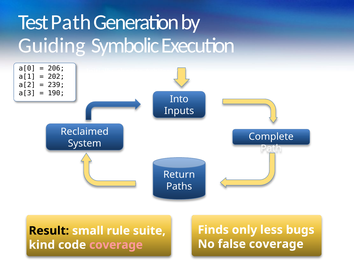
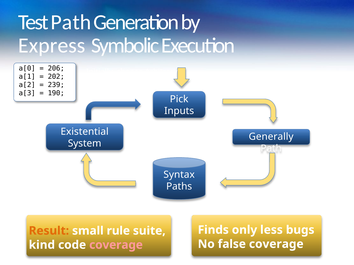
Guiding: Guiding -> Express (52, 46)
Into: Into -> Pick (179, 99)
Reclaimed: Reclaimed -> Existential (85, 132)
Complete: Complete -> Generally (271, 137)
Return: Return -> Syntax (179, 175)
Result colour: black -> orange (49, 231)
